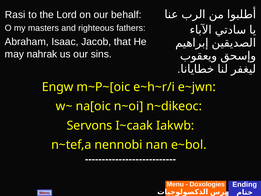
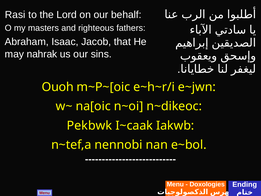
Engw: Engw -> Ouoh (58, 87)
Servons: Servons -> Pekbwk (89, 125)
